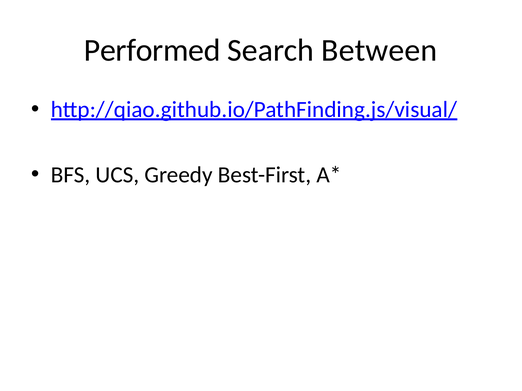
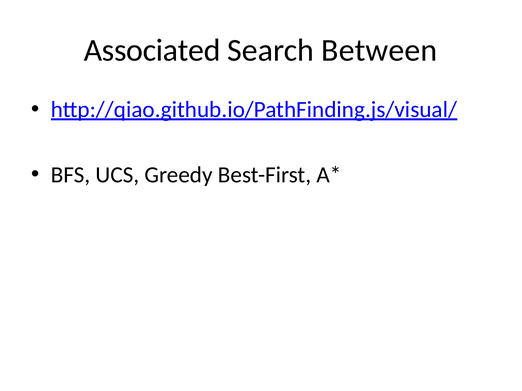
Performed: Performed -> Associated (152, 51)
